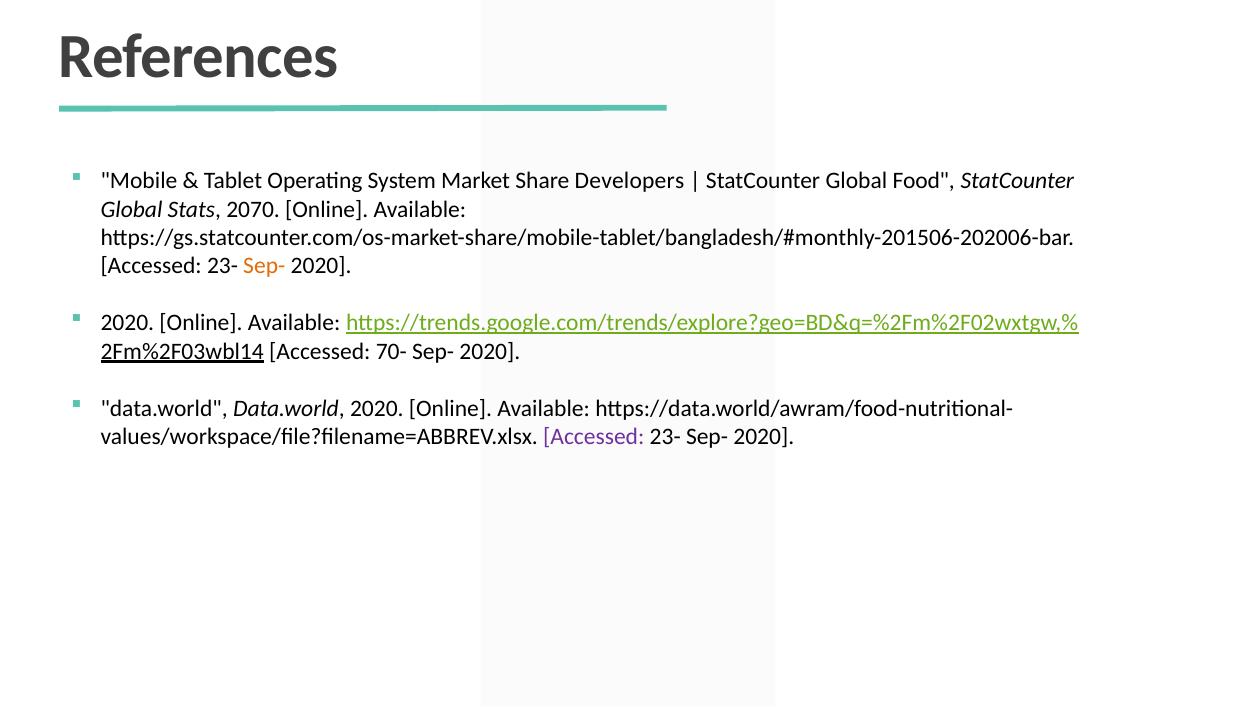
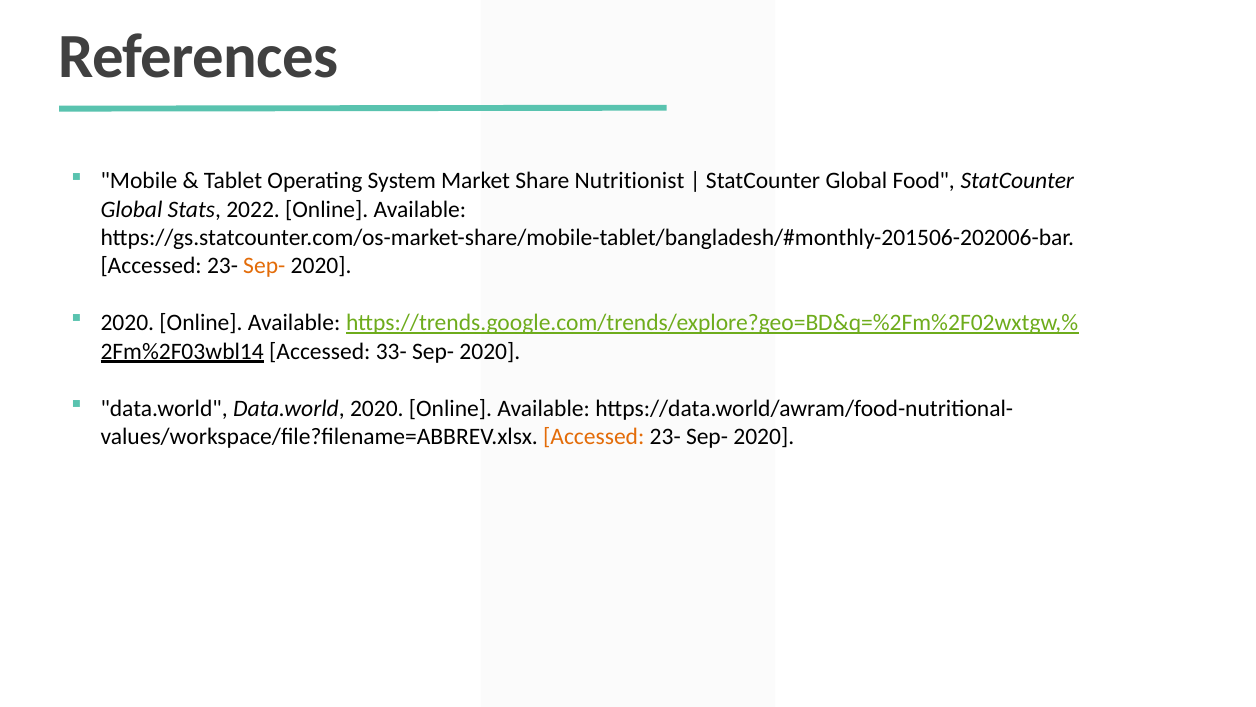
Developers: Developers -> Nutritionist (630, 181)
2070: 2070 -> 2022 (253, 209)
70-: 70- -> 33- (391, 351)
Accessed colour: purple -> orange (594, 436)
